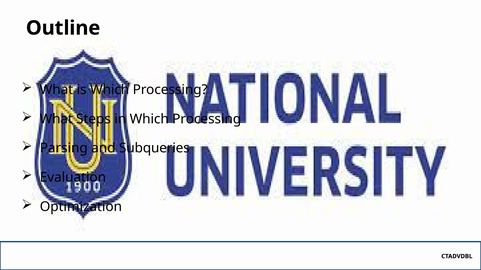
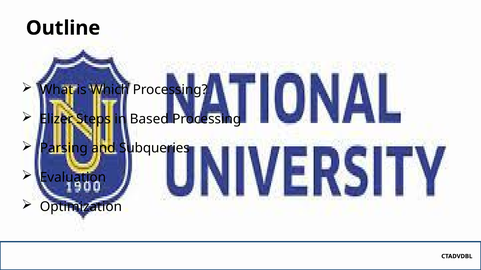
What: What -> Elizer (56, 119)
in Which: Which -> Based (149, 119)
